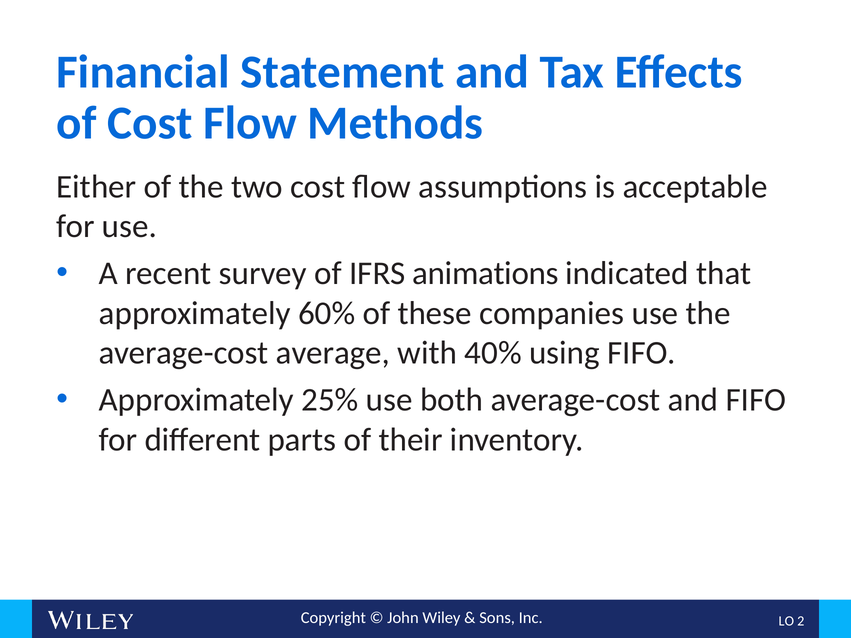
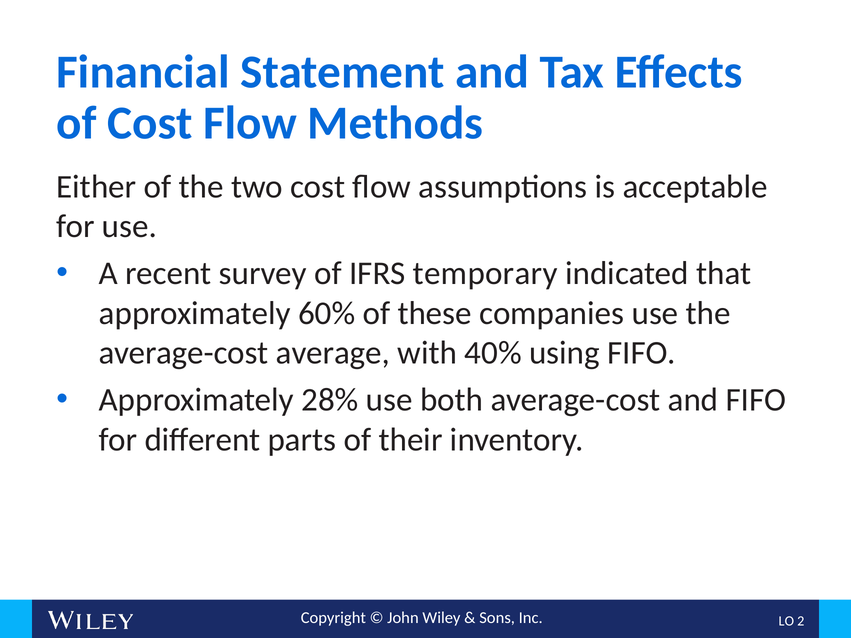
animations: animations -> temporary (485, 274)
25%: 25% -> 28% (330, 400)
